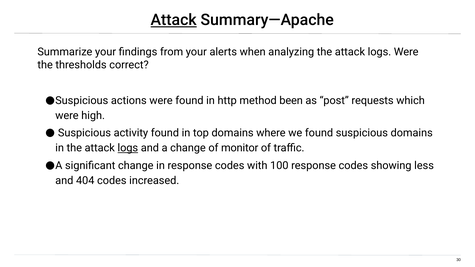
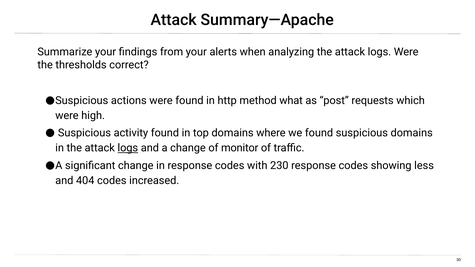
Attack underline: present -> none (174, 20)
been: been -> what (291, 101)
100: 100 -> 230 (279, 166)
